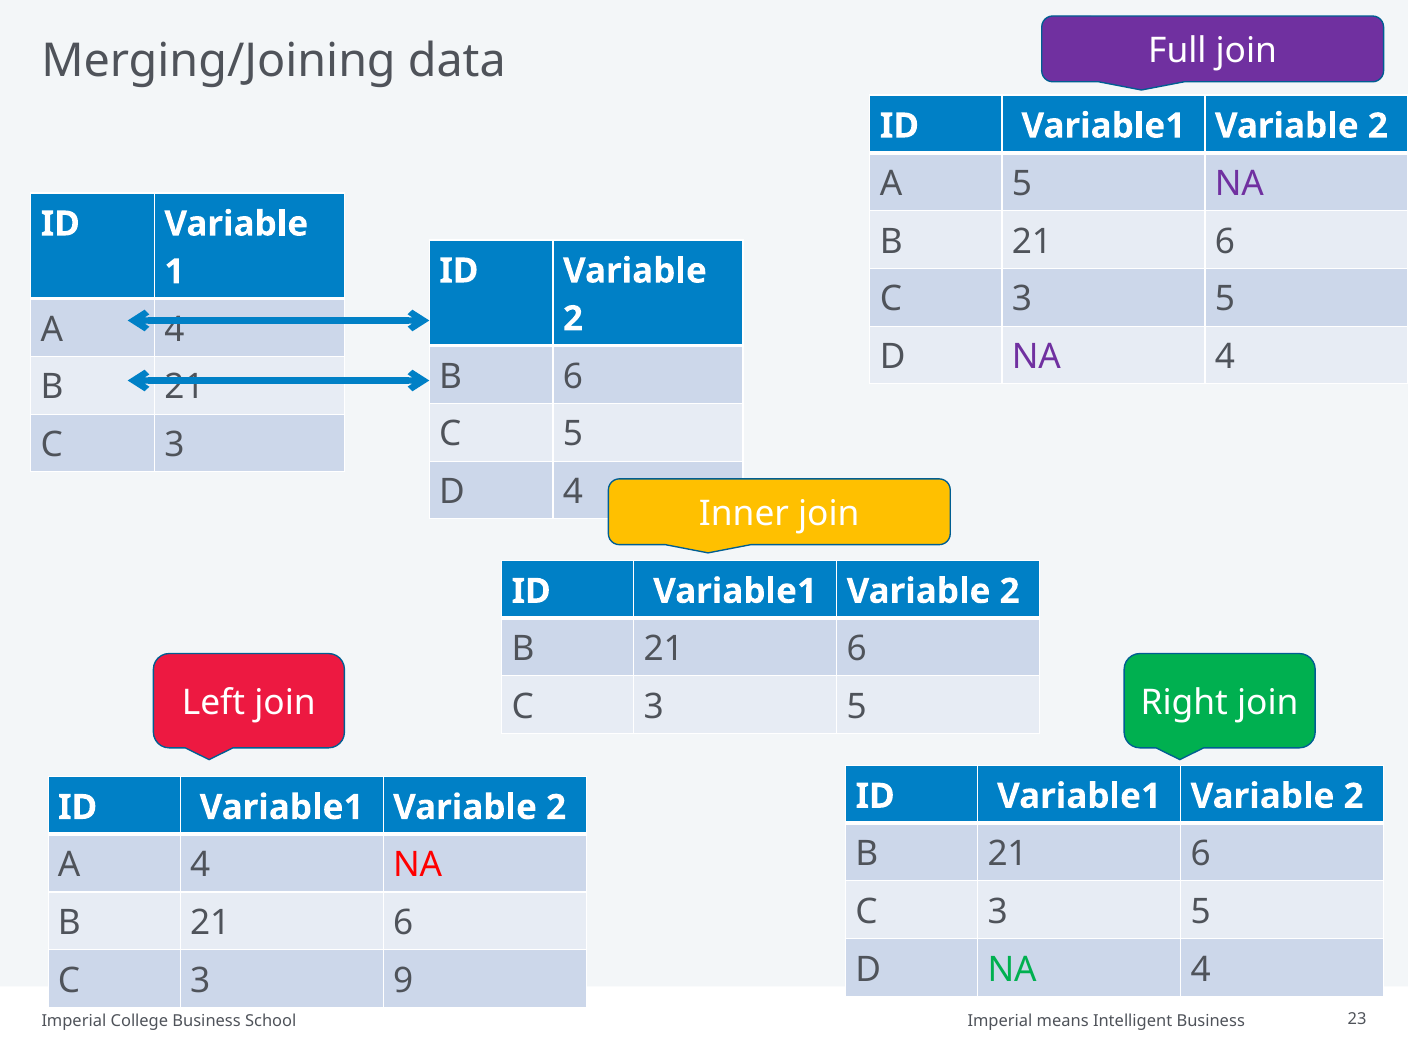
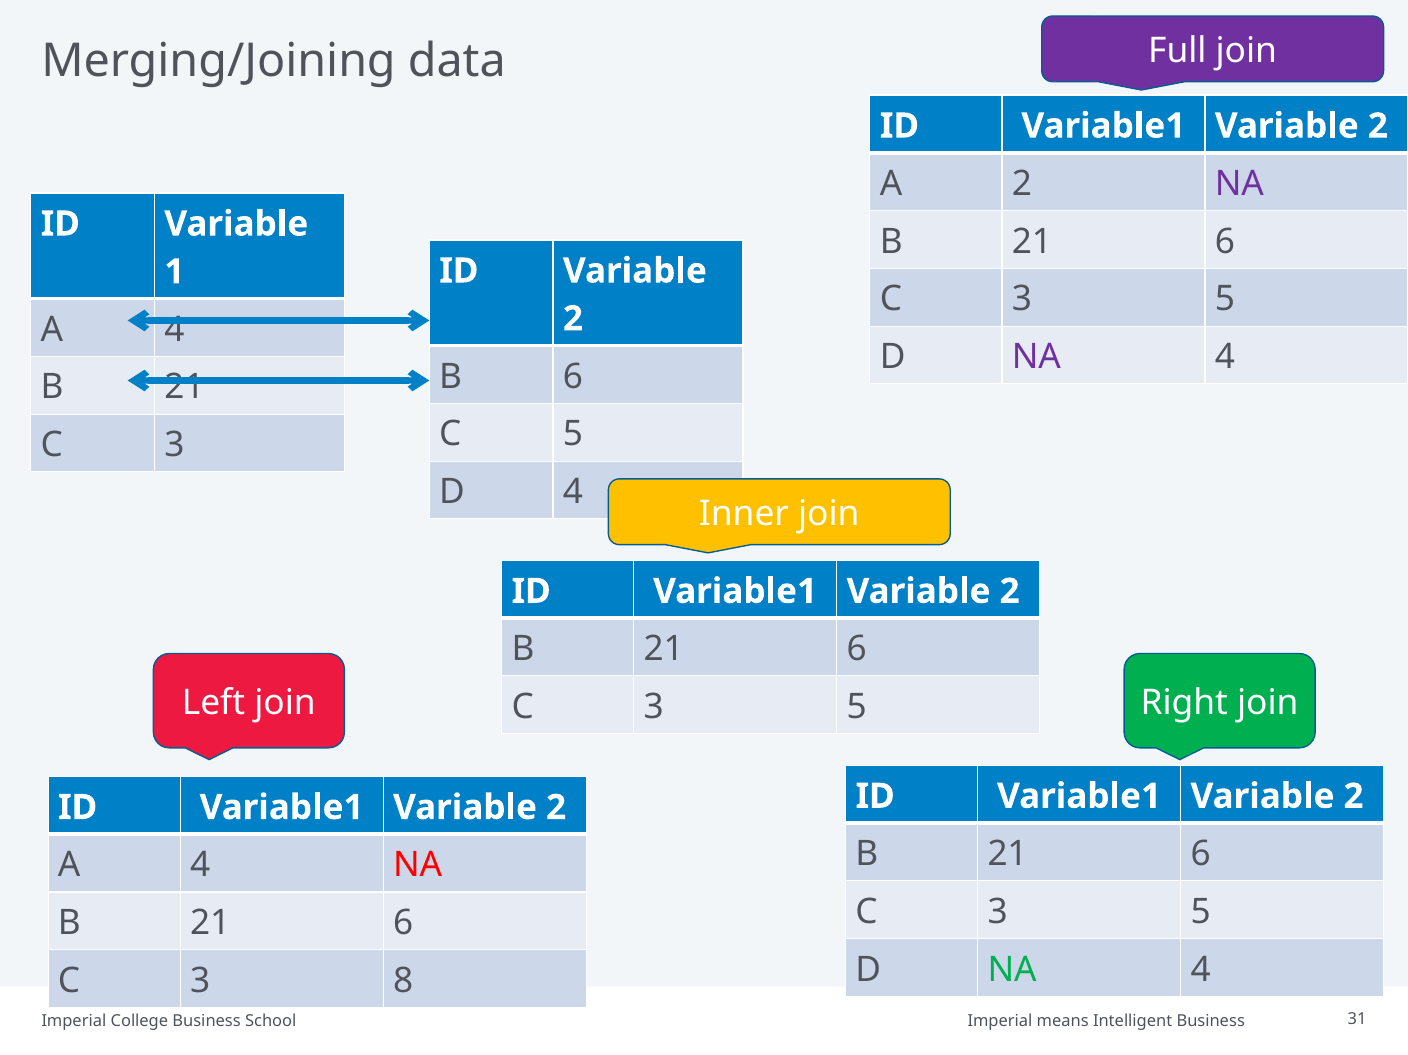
A 5: 5 -> 2 (1022, 184)
9: 9 -> 8 (403, 981)
23: 23 -> 31 (1357, 1020)
